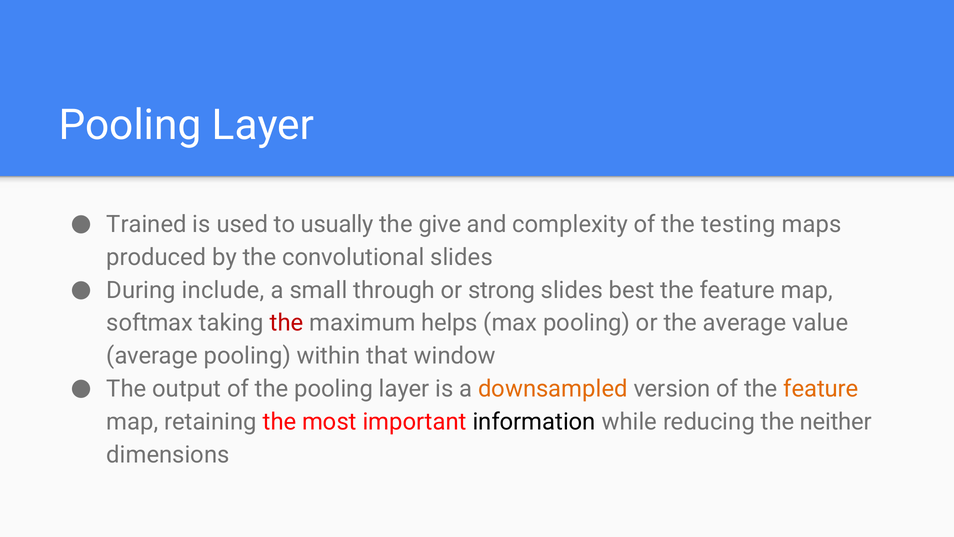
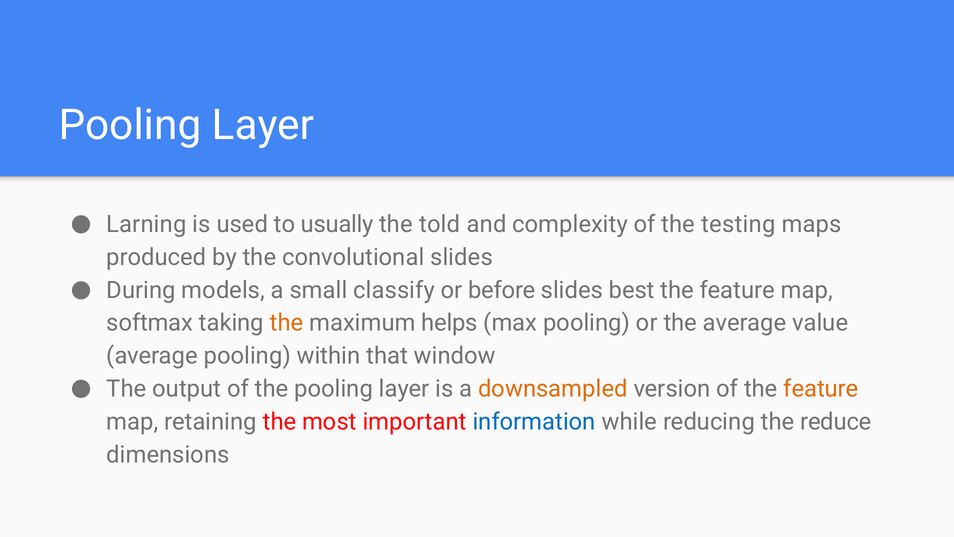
Trained: Trained -> Larning (146, 224)
give: give -> told (440, 224)
include: include -> models (223, 290)
through: through -> classify (394, 290)
strong: strong -> before (502, 290)
the colour: red -> orange (287, 323)
information colour: black -> blue (534, 422)
neither: neither -> reduce (836, 422)
